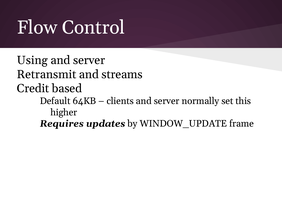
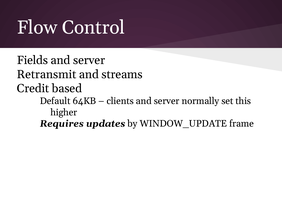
Using: Using -> Fields (32, 60)
